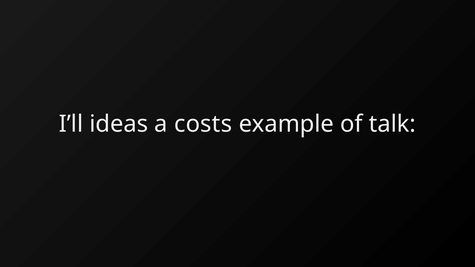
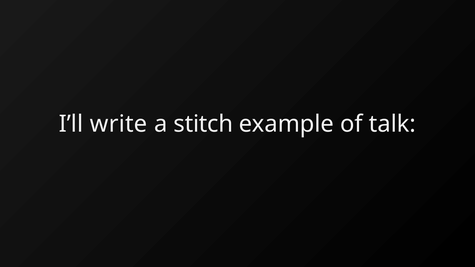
ideas: ideas -> write (119, 124)
costs: costs -> stitch (203, 124)
